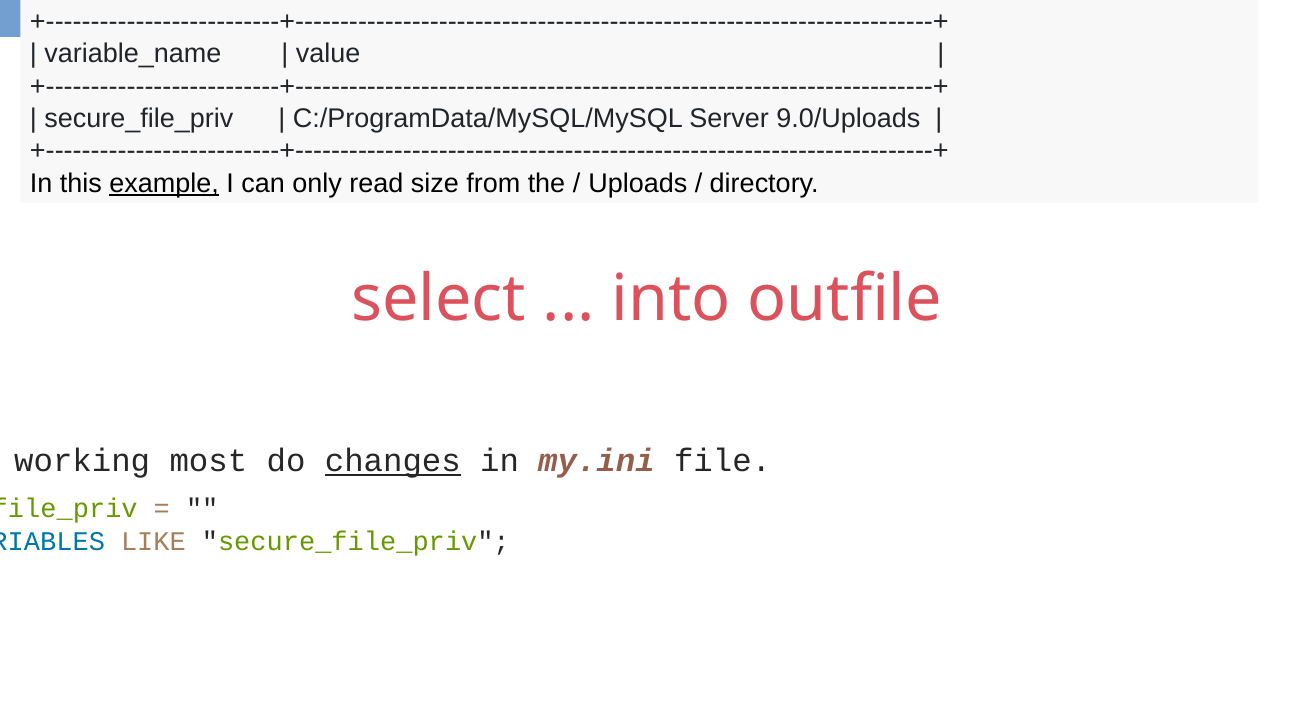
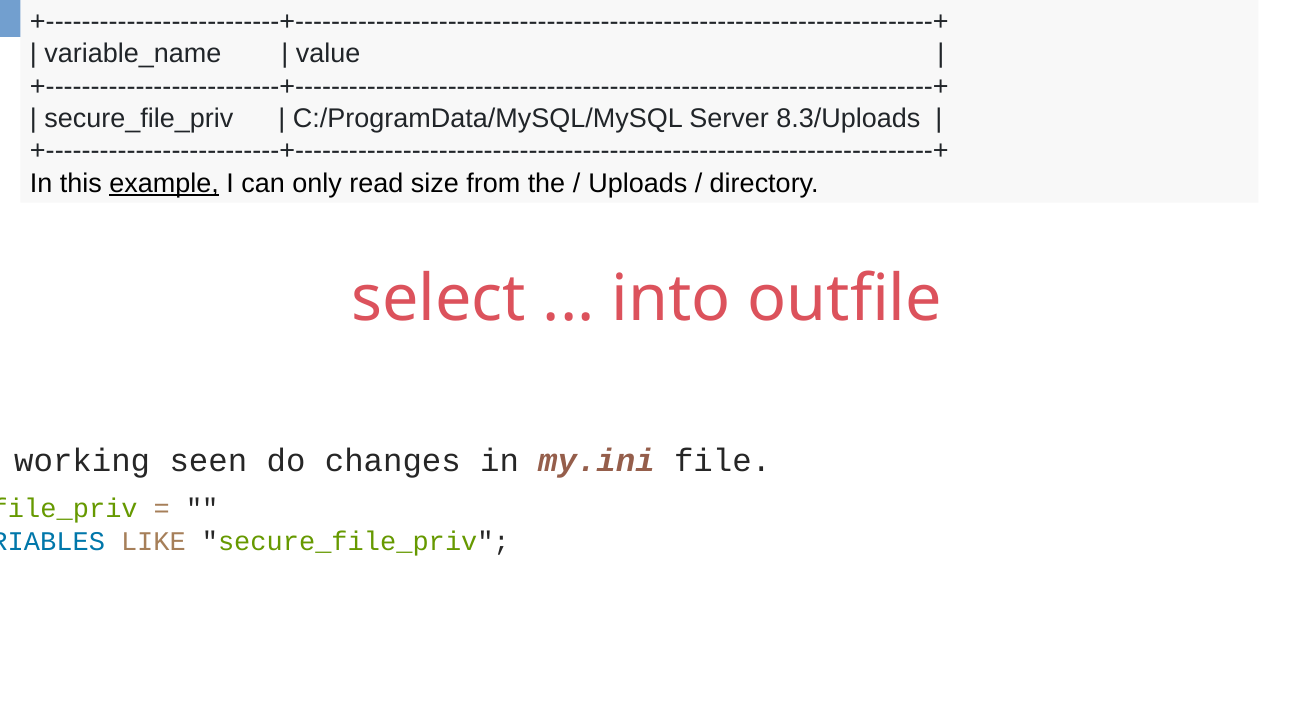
9.0/Uploads: 9.0/Uploads -> 8.3/Uploads (848, 119)
most: most -> seen (208, 461)
changes underline: present -> none (393, 461)
